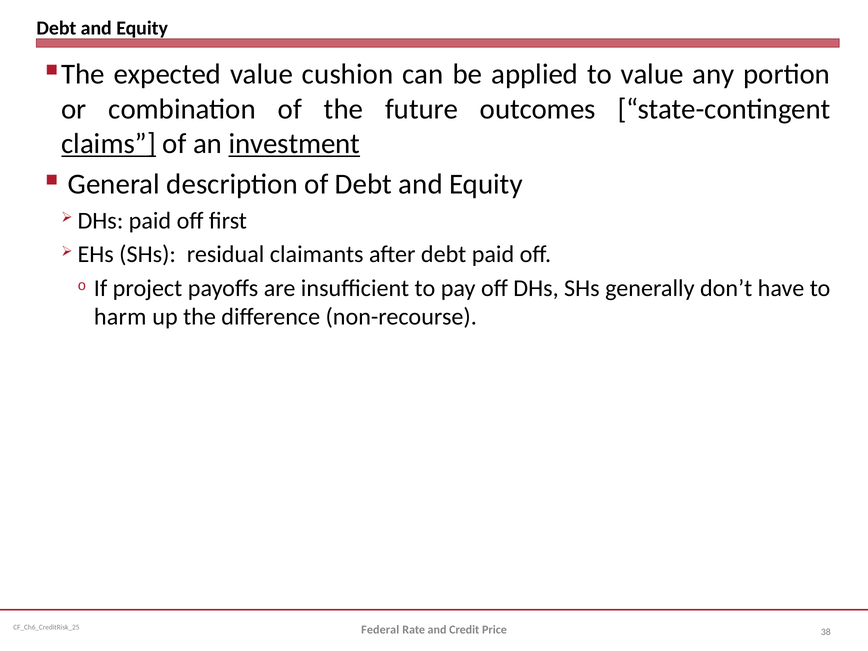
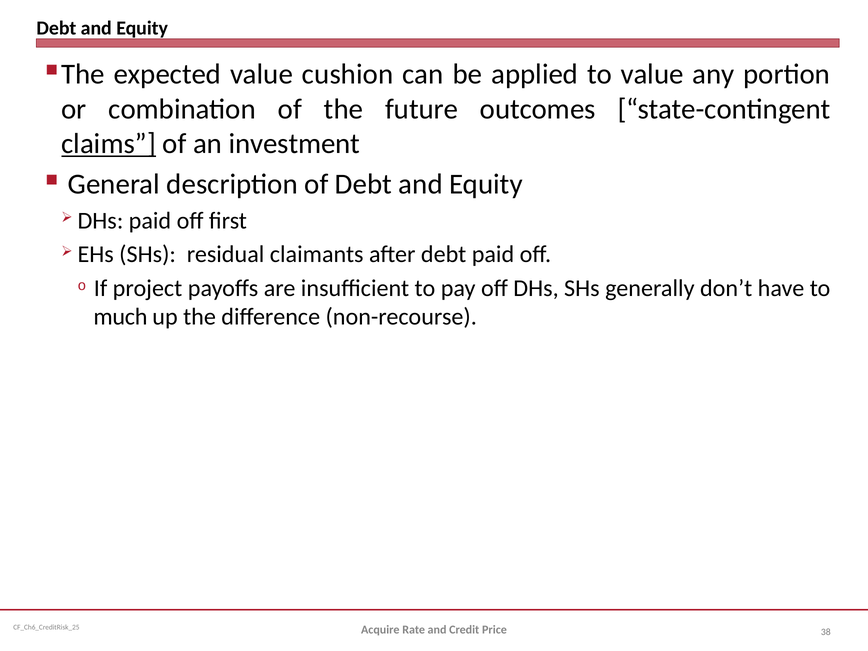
investment underline: present -> none (294, 144)
harm: harm -> much (120, 317)
Federal: Federal -> Acquire (380, 630)
